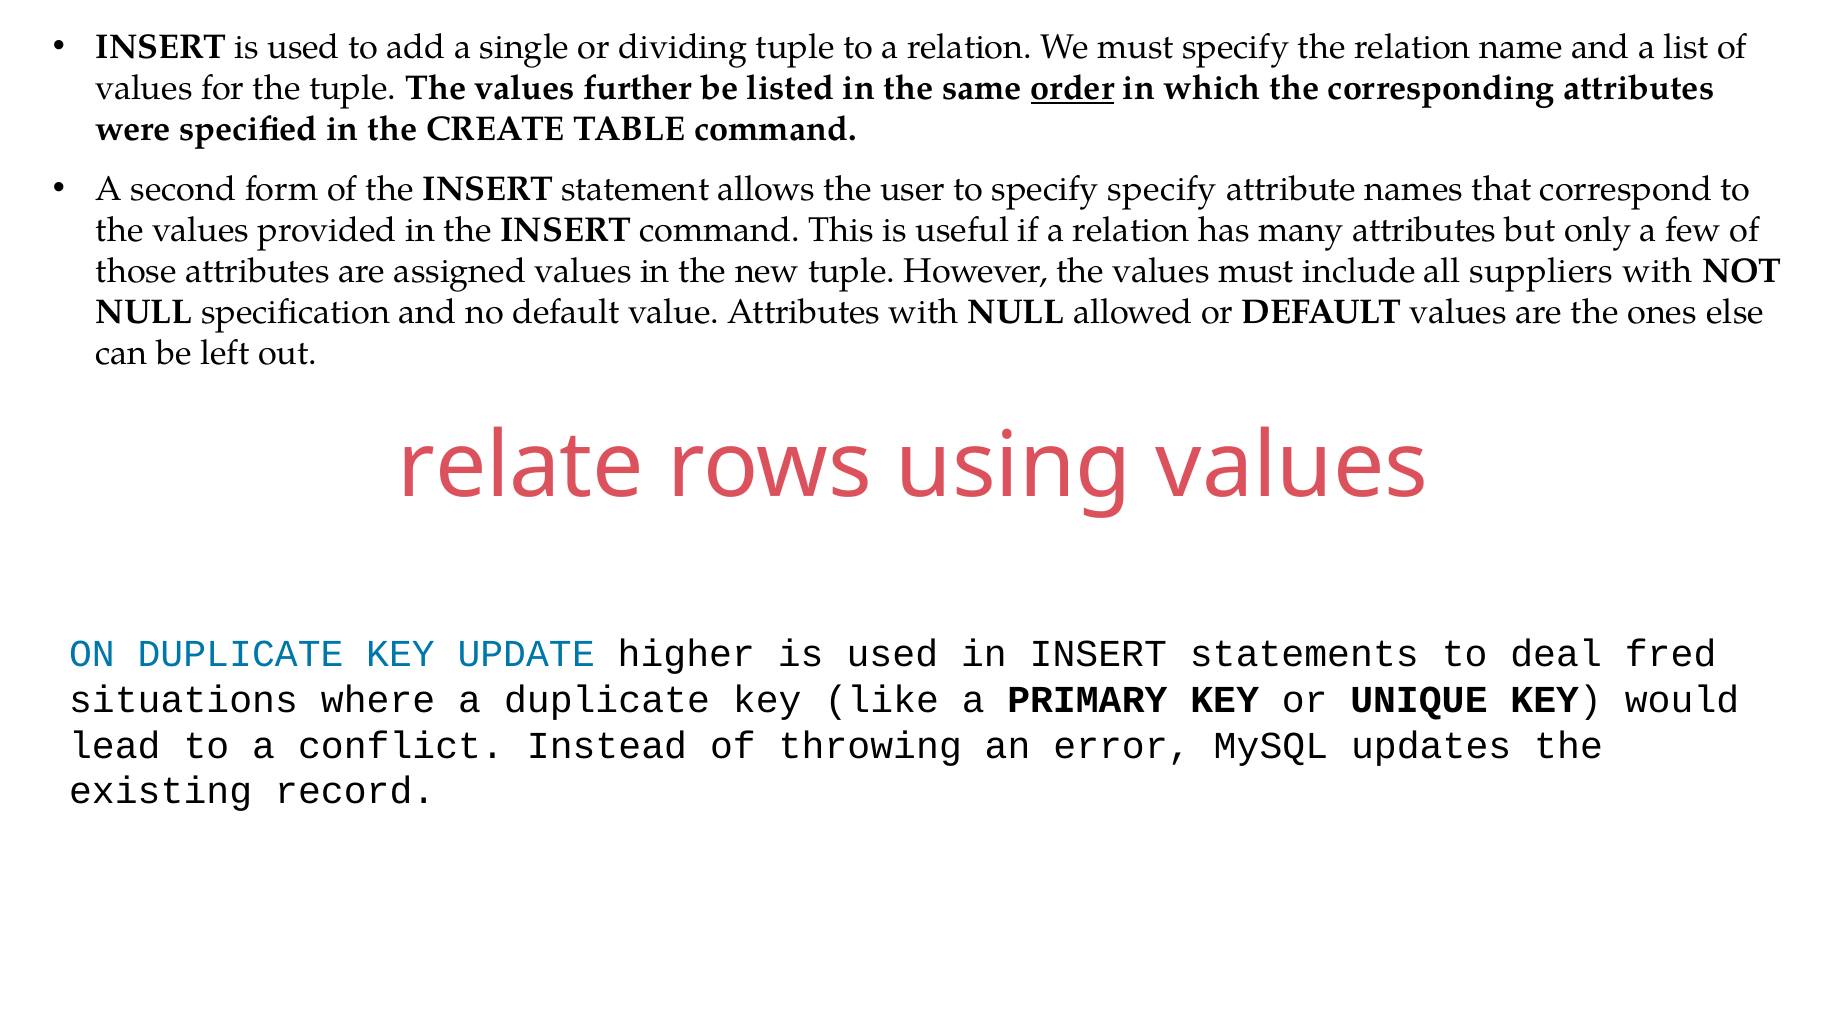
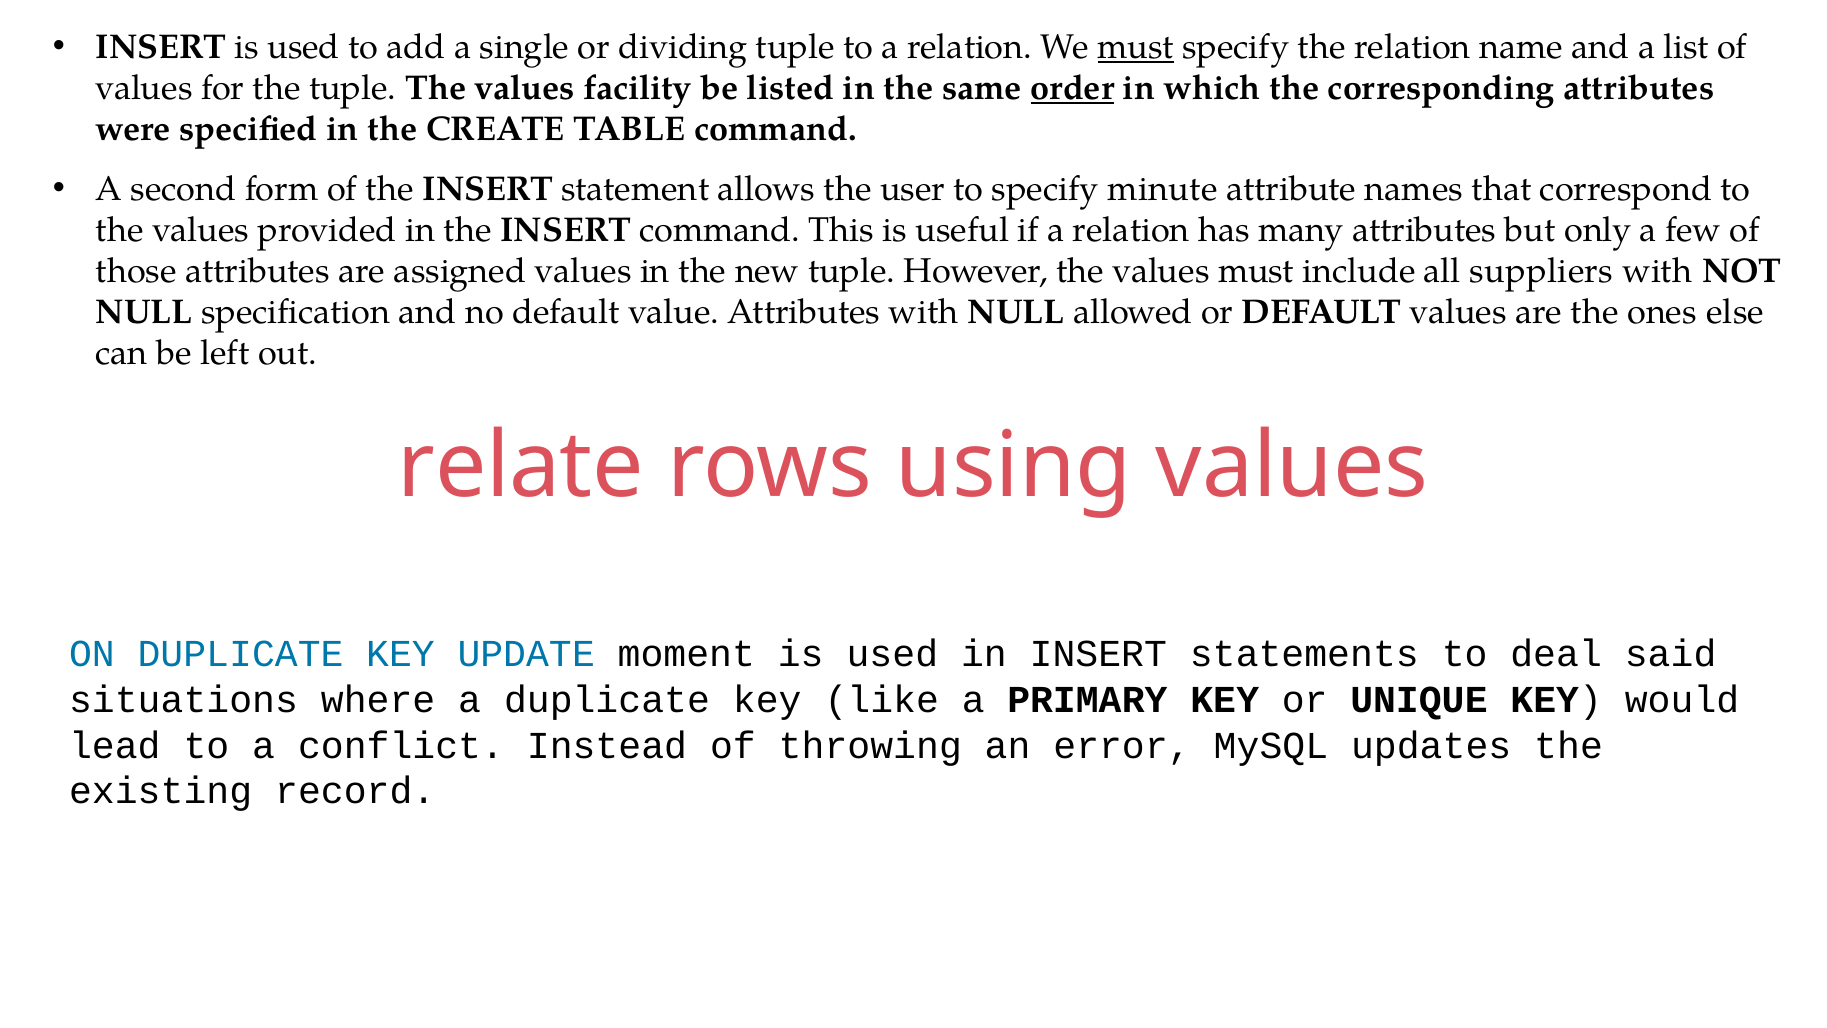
must underline: none -> present (1136, 47)
further: further -> facility (638, 88)
specify specify: specify -> minute (1162, 189)
higher: higher -> moment (686, 654)
fred: fred -> said (1671, 654)
